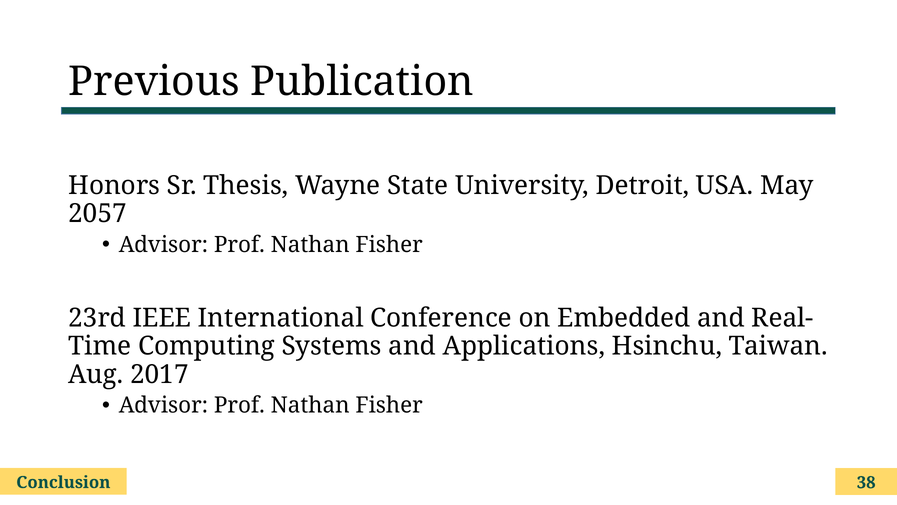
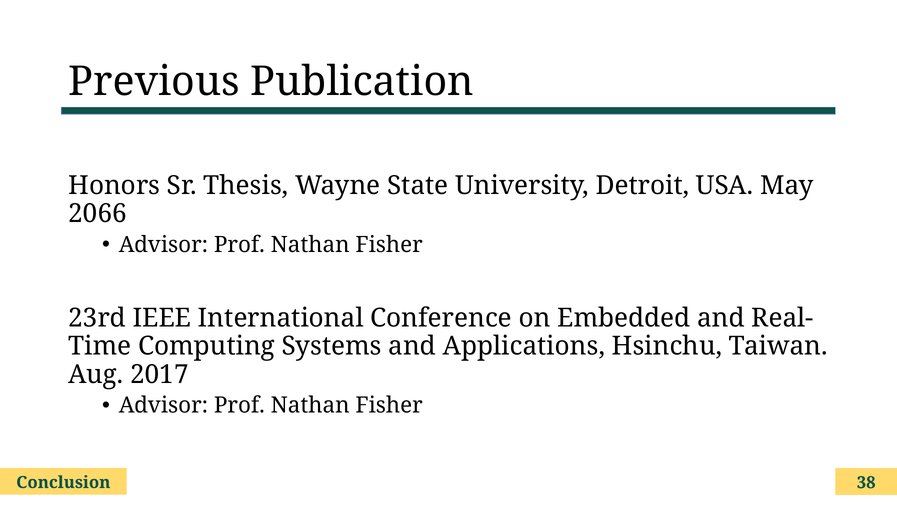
2057: 2057 -> 2066 (98, 214)
